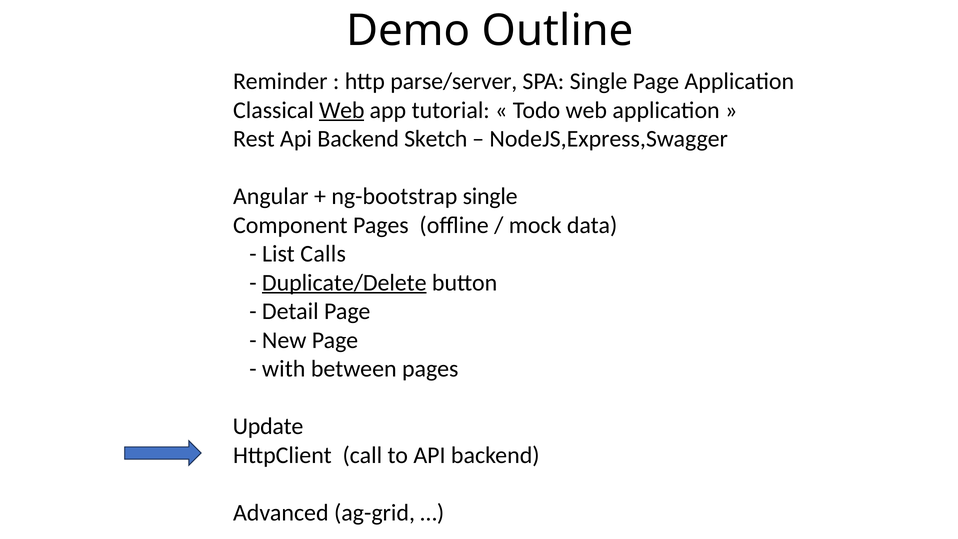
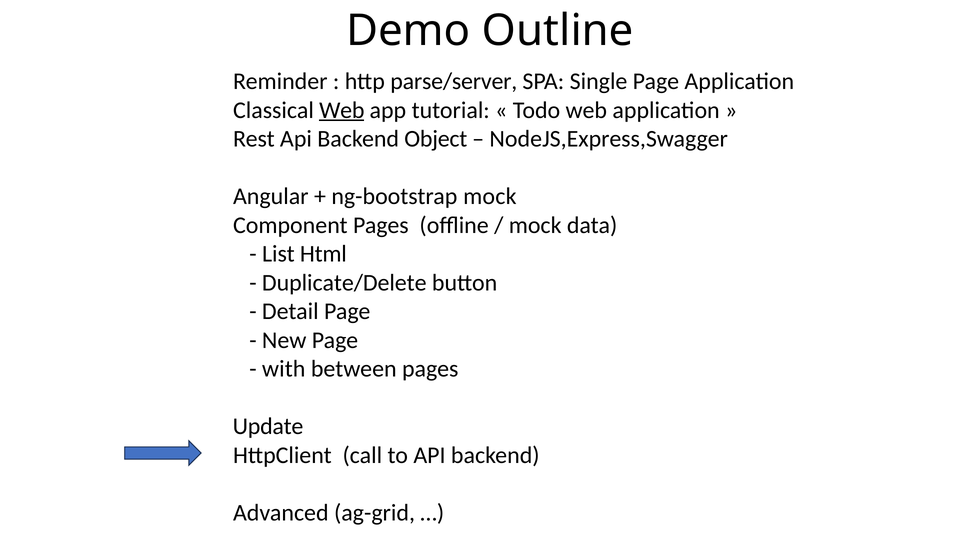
Sketch: Sketch -> Object (436, 139)
ng-bootstrap single: single -> mock (490, 196)
Calls: Calls -> Html (323, 254)
Duplicate/Delete underline: present -> none (344, 283)
